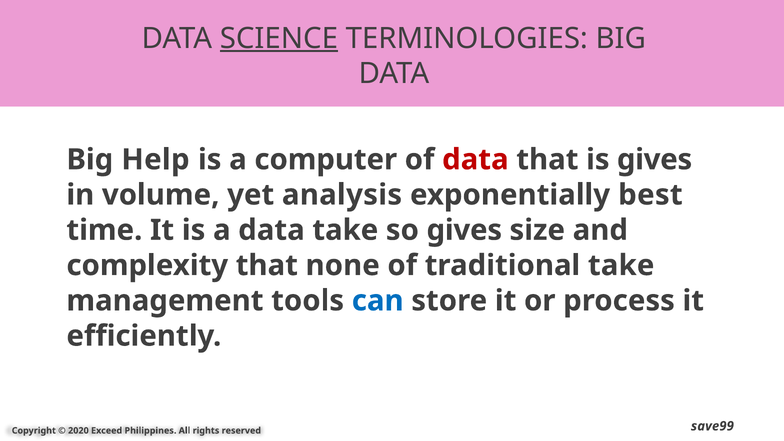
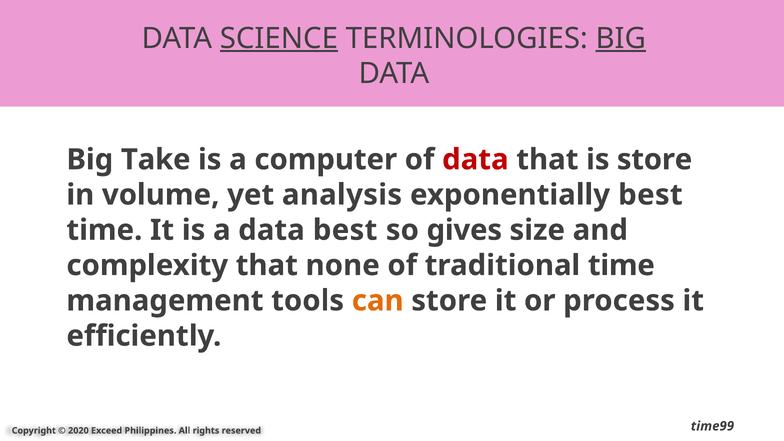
BIG underline: none -> present (621, 38)
Help: Help -> Take (156, 160)
is gives: gives -> store (655, 160)
data take: take -> best (345, 230)
traditional take: take -> time (621, 265)
can colour: blue -> orange (378, 301)
save99: save99 -> time99 (712, 426)
